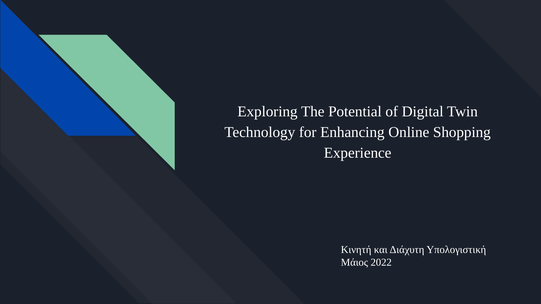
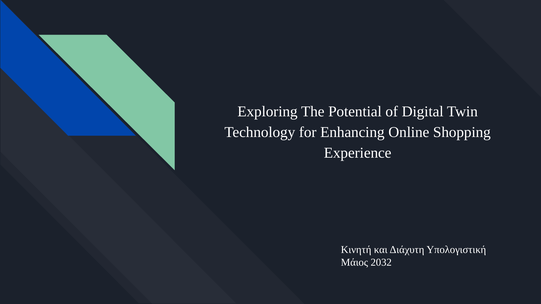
2022: 2022 -> 2032 (381, 263)
